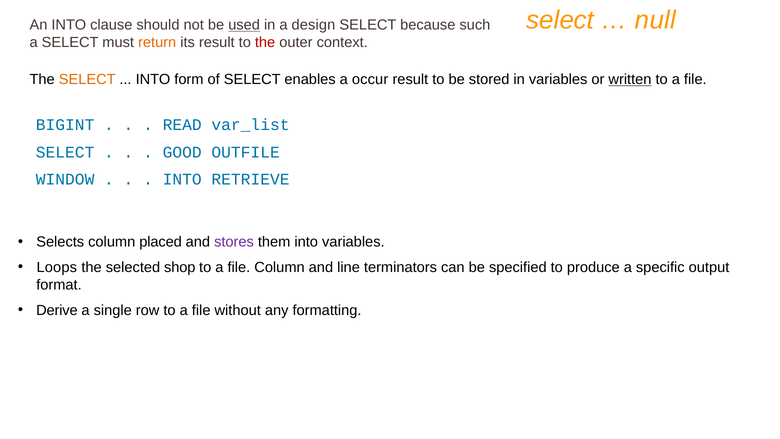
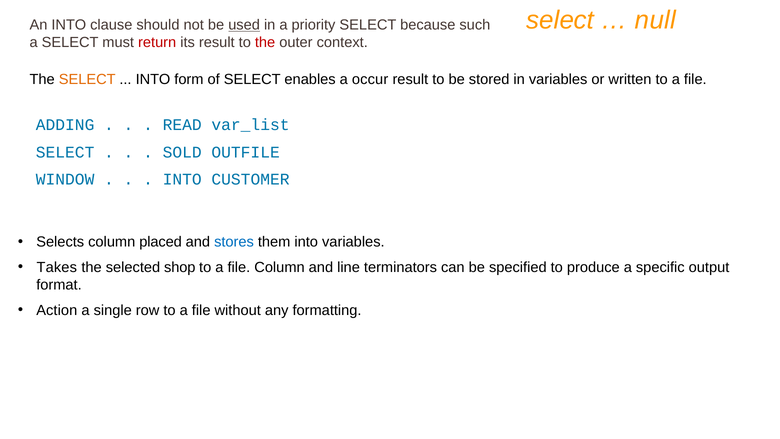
design: design -> priority (313, 25)
return colour: orange -> red (157, 42)
written underline: present -> none (630, 79)
BIGINT: BIGINT -> ADDING (65, 125)
GOOD: GOOD -> SOLD (182, 152)
RETRIEVE: RETRIEVE -> CUSTOMER (250, 179)
stores colour: purple -> blue (234, 242)
Loops: Loops -> Takes (57, 267)
Derive: Derive -> Action (57, 310)
